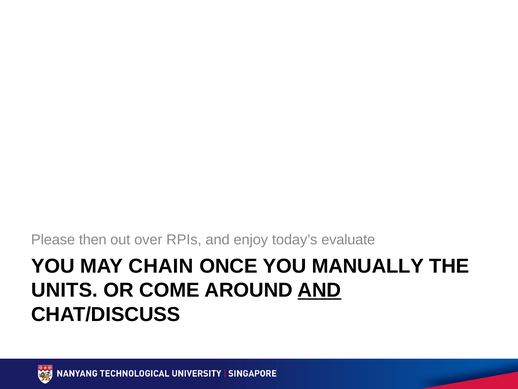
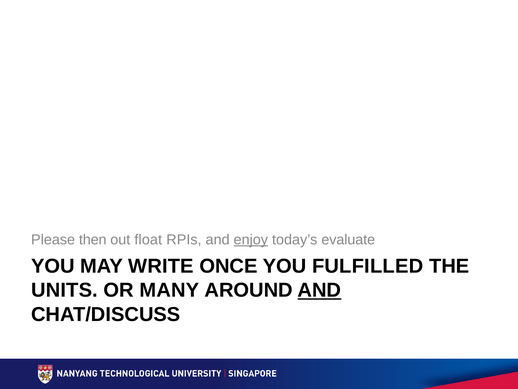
over: over -> float (148, 239)
enjoy underline: none -> present (251, 239)
CHAIN: CHAIN -> WRITE (161, 266)
MANUALLY: MANUALLY -> FULFILLED (368, 266)
COME: COME -> MANY (169, 290)
